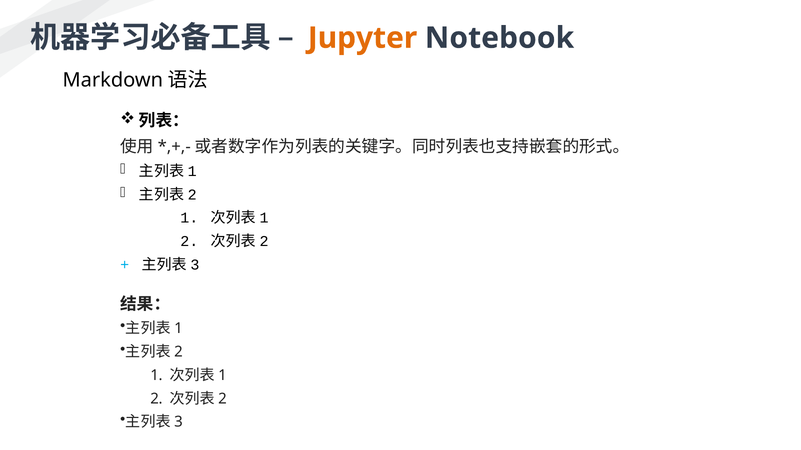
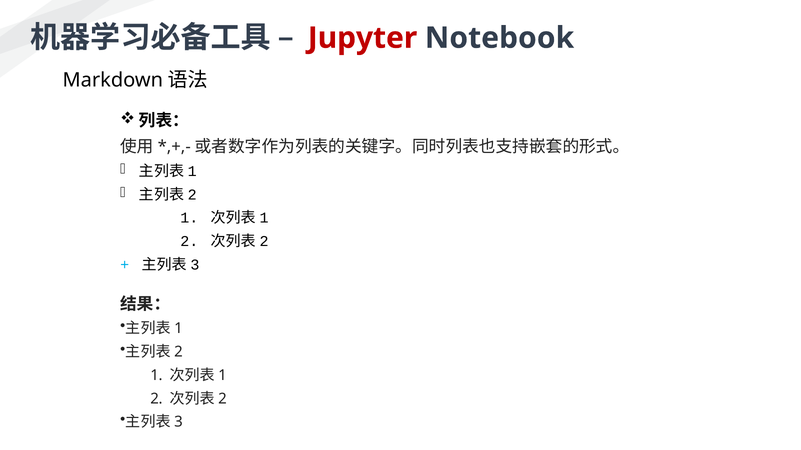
Jupyter colour: orange -> red (363, 38)
